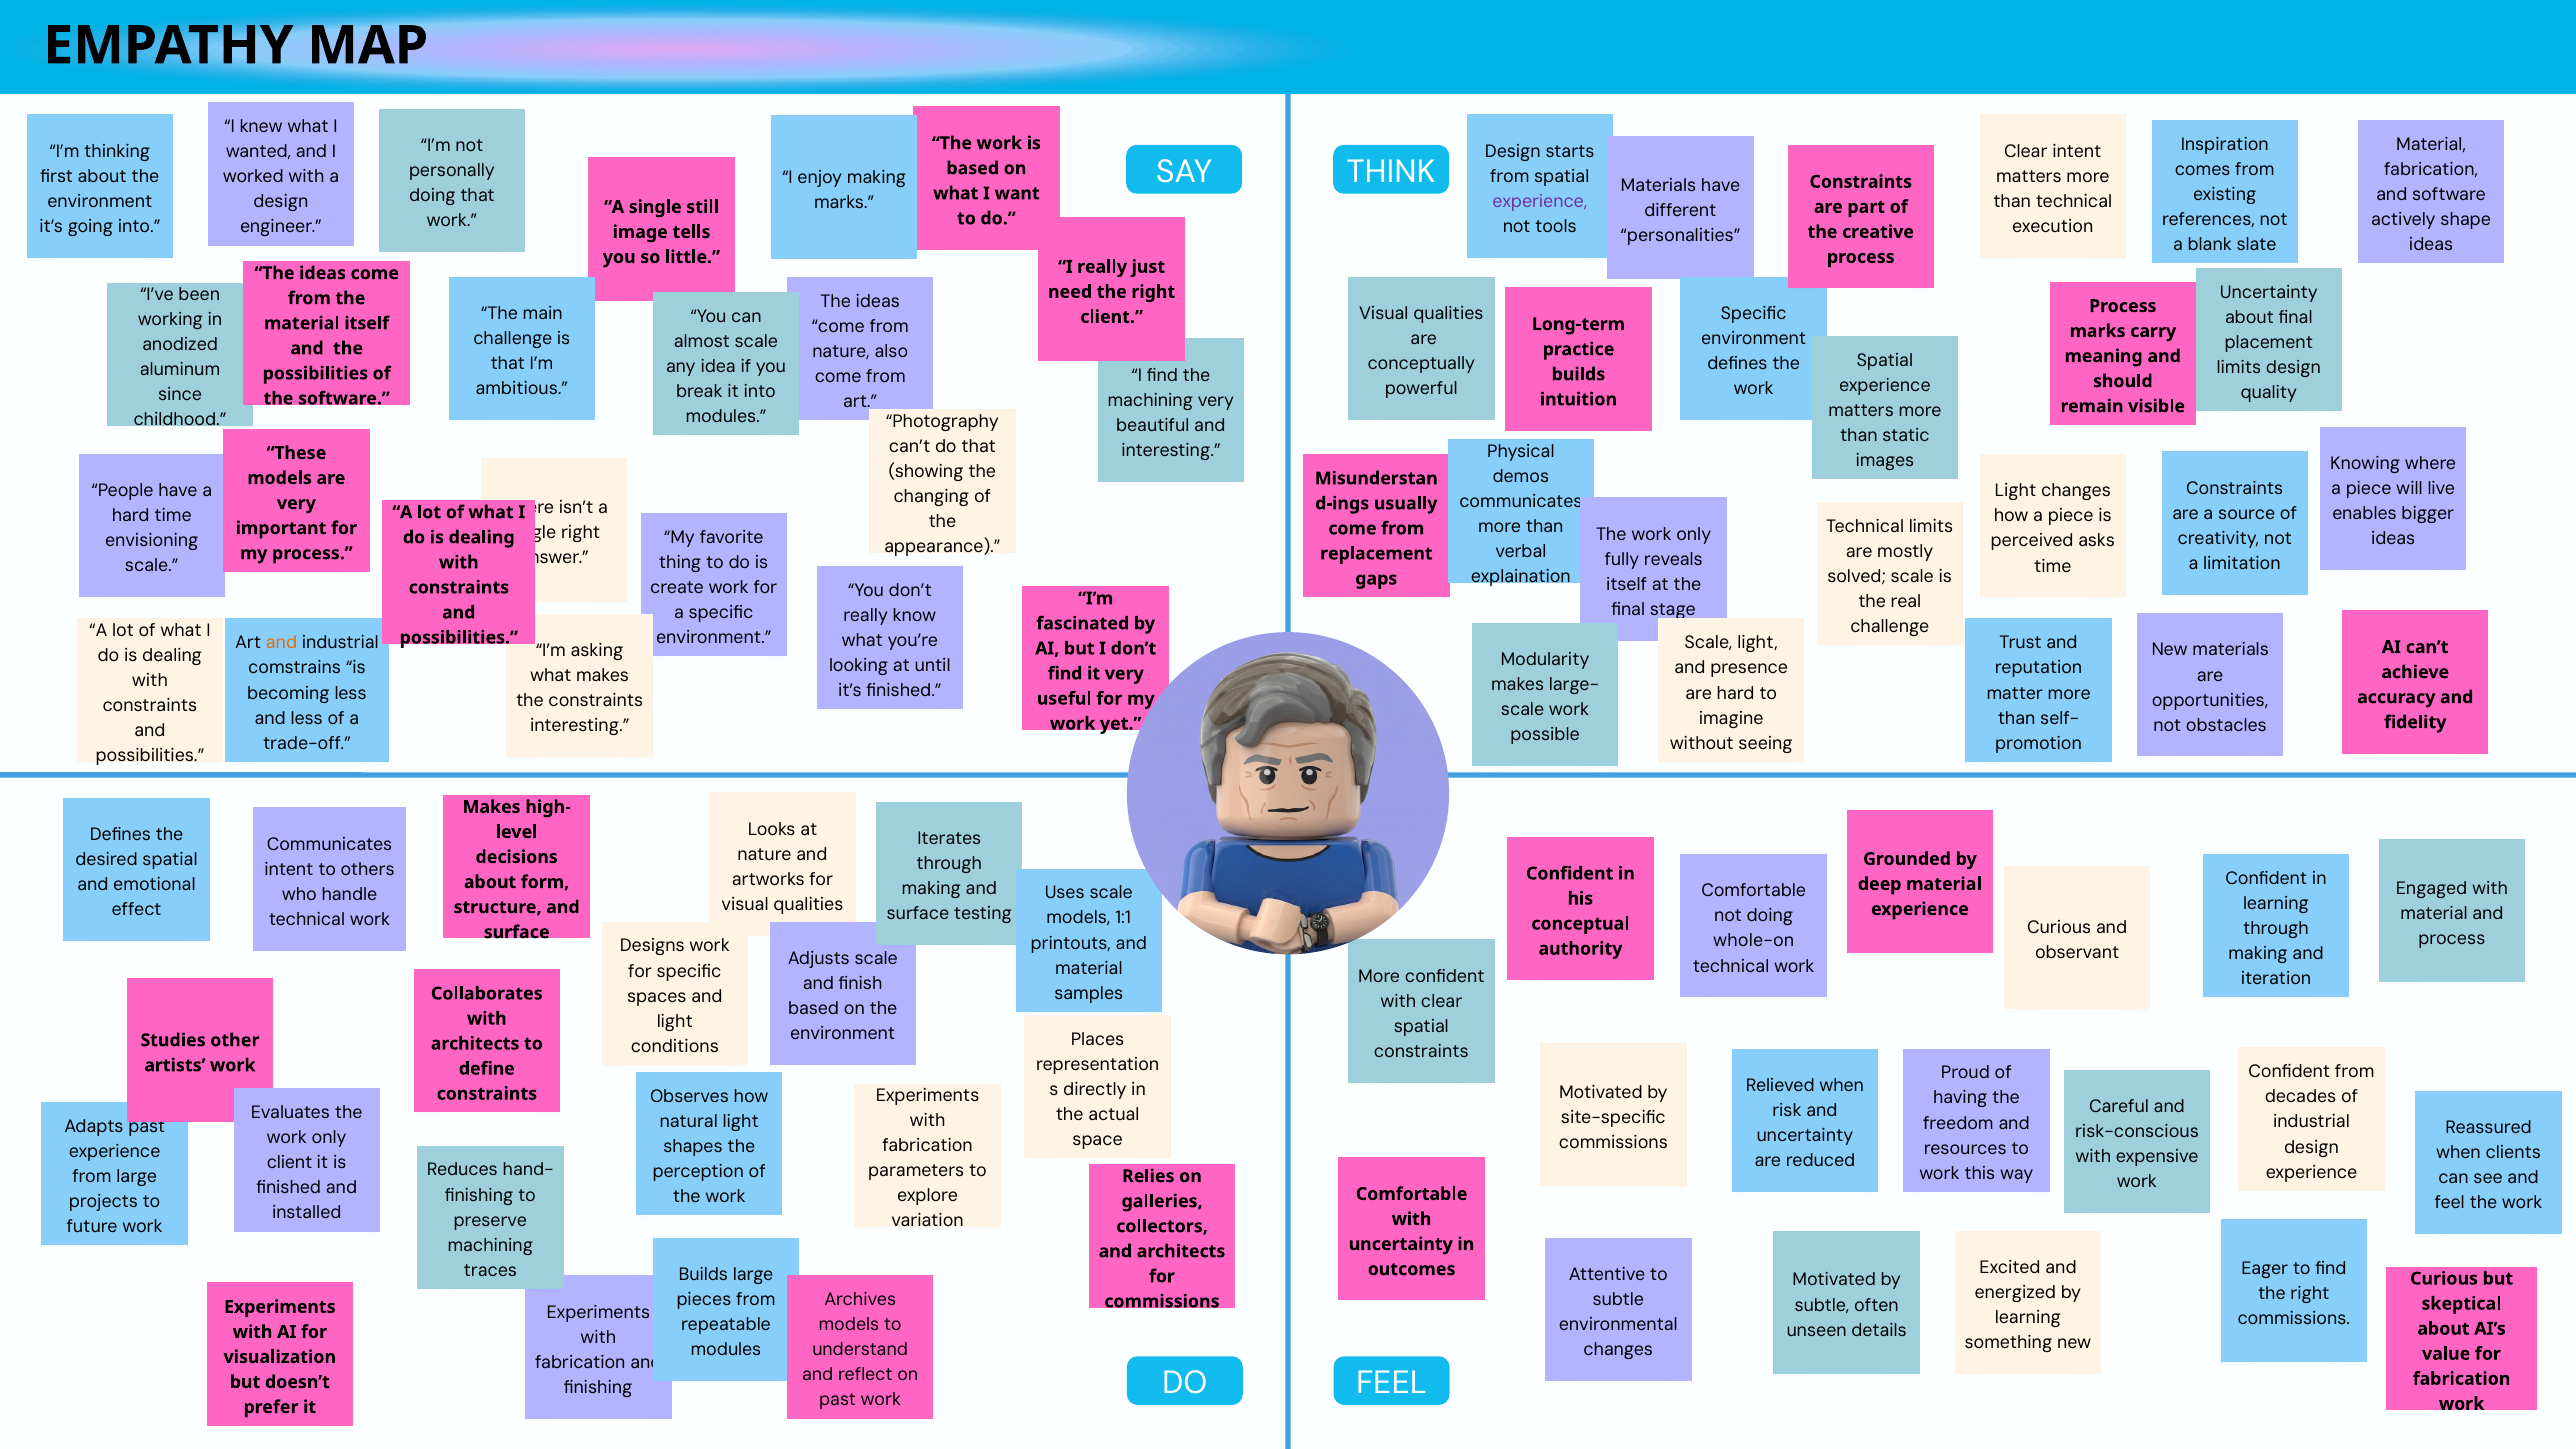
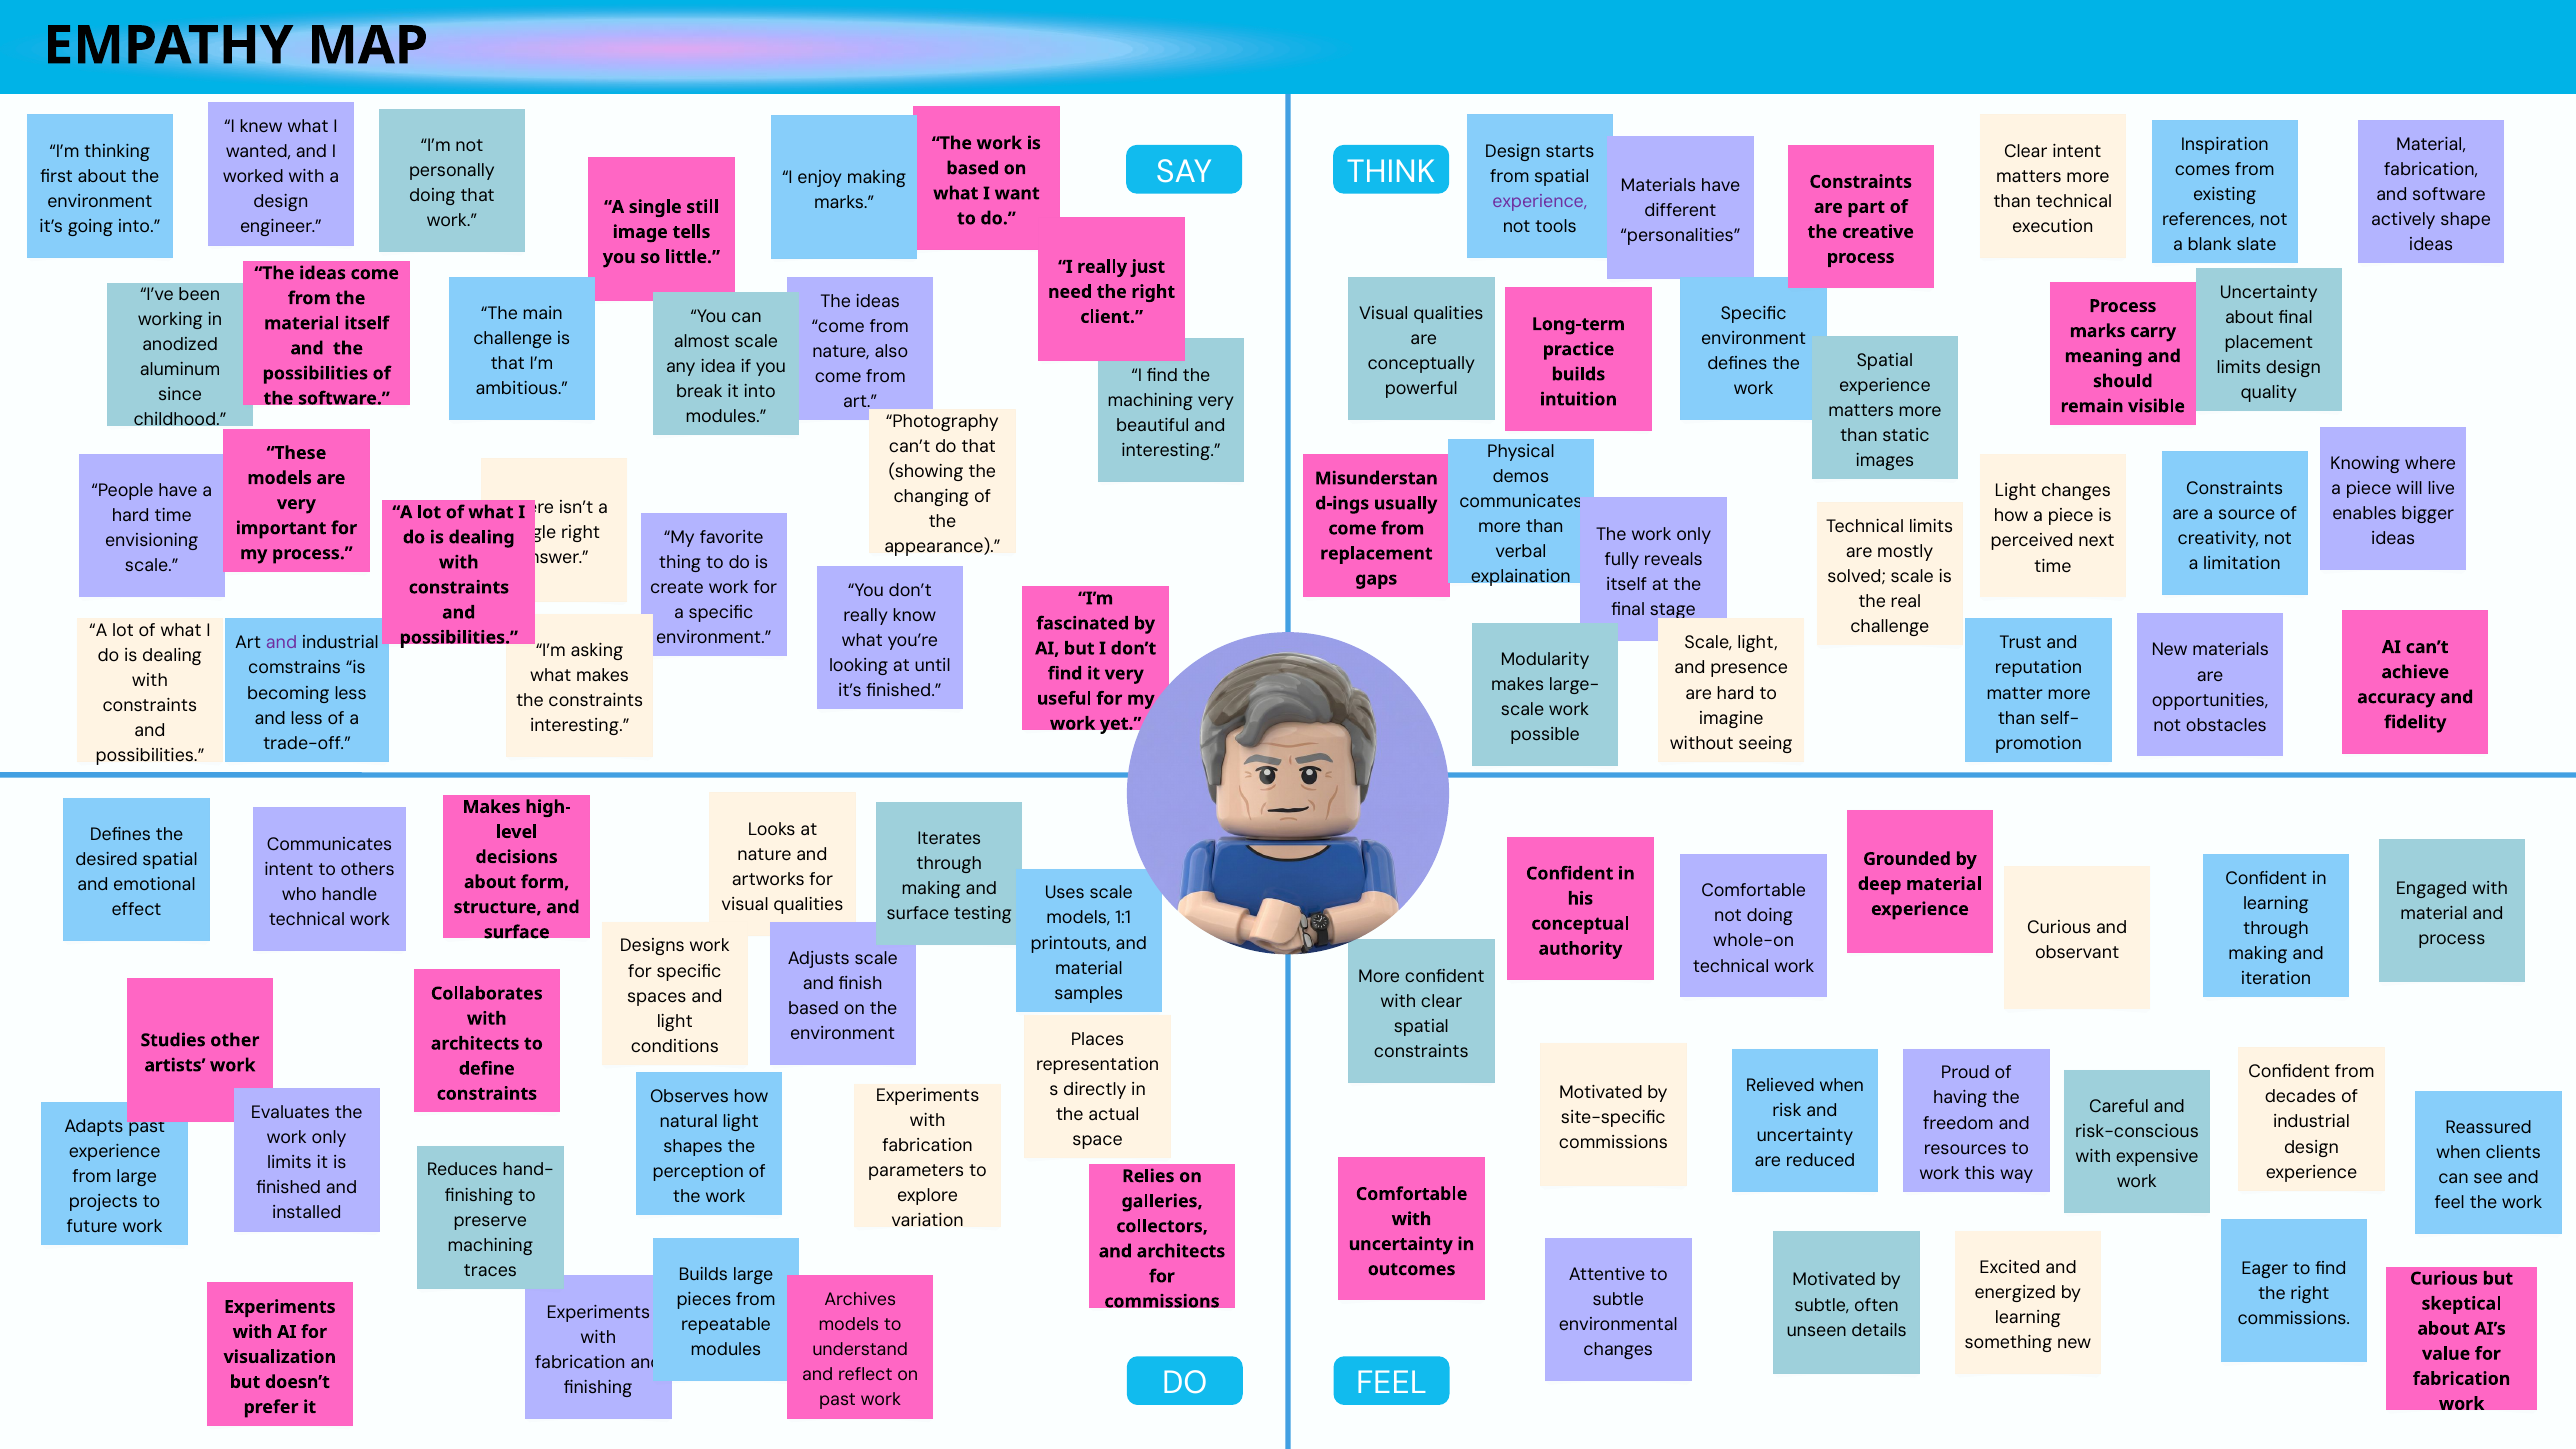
asks: asks -> next (2097, 541)
and colour: orange -> purple (281, 643)
client: client -> limits (289, 1163)
